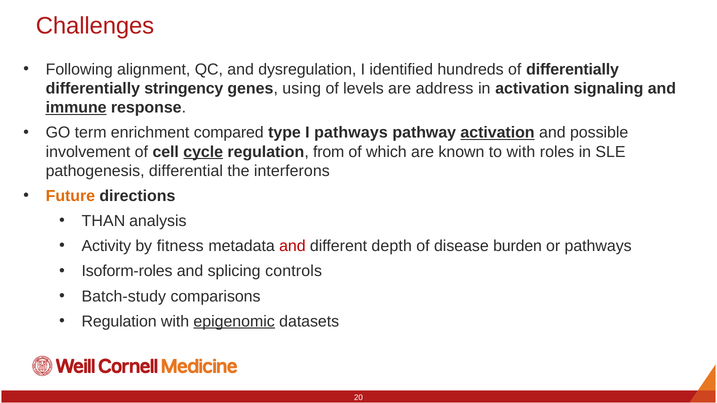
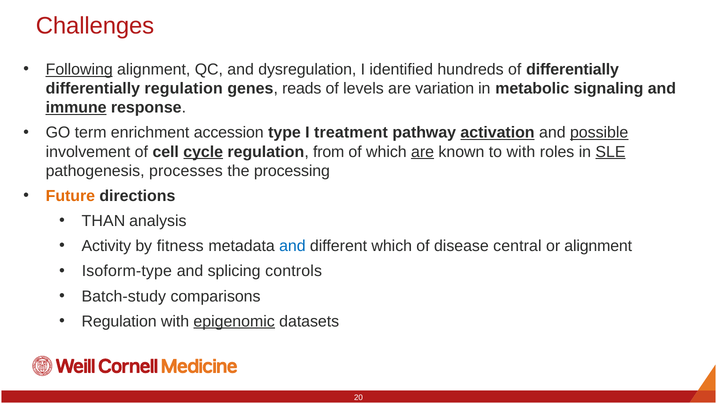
Following underline: none -> present (79, 70)
differentially stringency: stringency -> regulation (184, 89)
using: using -> reads (302, 89)
address: address -> variation (445, 89)
in activation: activation -> metabolic (532, 89)
compared: compared -> accession (229, 133)
I pathways: pathways -> treatment (351, 133)
possible underline: none -> present (599, 133)
are underline: none -> present (423, 152)
SLE underline: none -> present (610, 152)
differential: differential -> processes (186, 171)
interferons: interferons -> processing (292, 171)
and colour: red -> blue (292, 246)
different depth: depth -> which (392, 246)
burden: burden -> central (517, 246)
or pathways: pathways -> alignment (598, 246)
Isoform-roles: Isoform-roles -> Isoform-type (127, 271)
